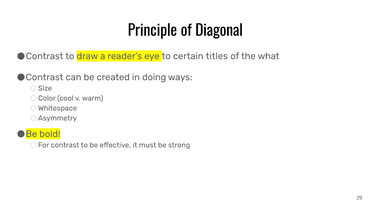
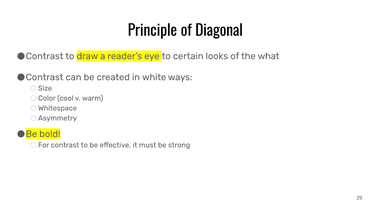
titles: titles -> looks (217, 56)
doing: doing -> white (154, 77)
